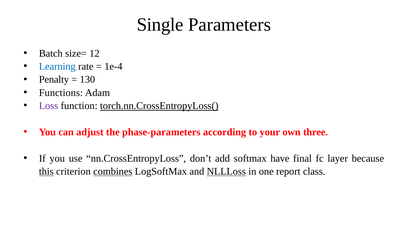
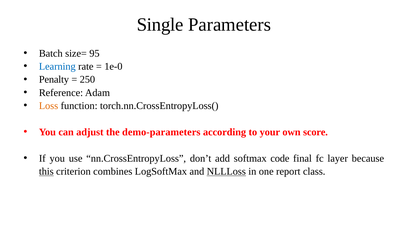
12: 12 -> 95 (94, 53)
1e-4: 1e-4 -> 1e-0 (113, 66)
130: 130 -> 250 (87, 79)
Functions: Functions -> Reference (61, 92)
Loss colour: purple -> orange (49, 106)
torch.nn.CrossEntropyLoss( underline: present -> none (159, 106)
phase-parameters: phase-parameters -> demo-parameters (161, 132)
three: three -> score (315, 132)
have: have -> code (280, 158)
combines underline: present -> none (113, 171)
